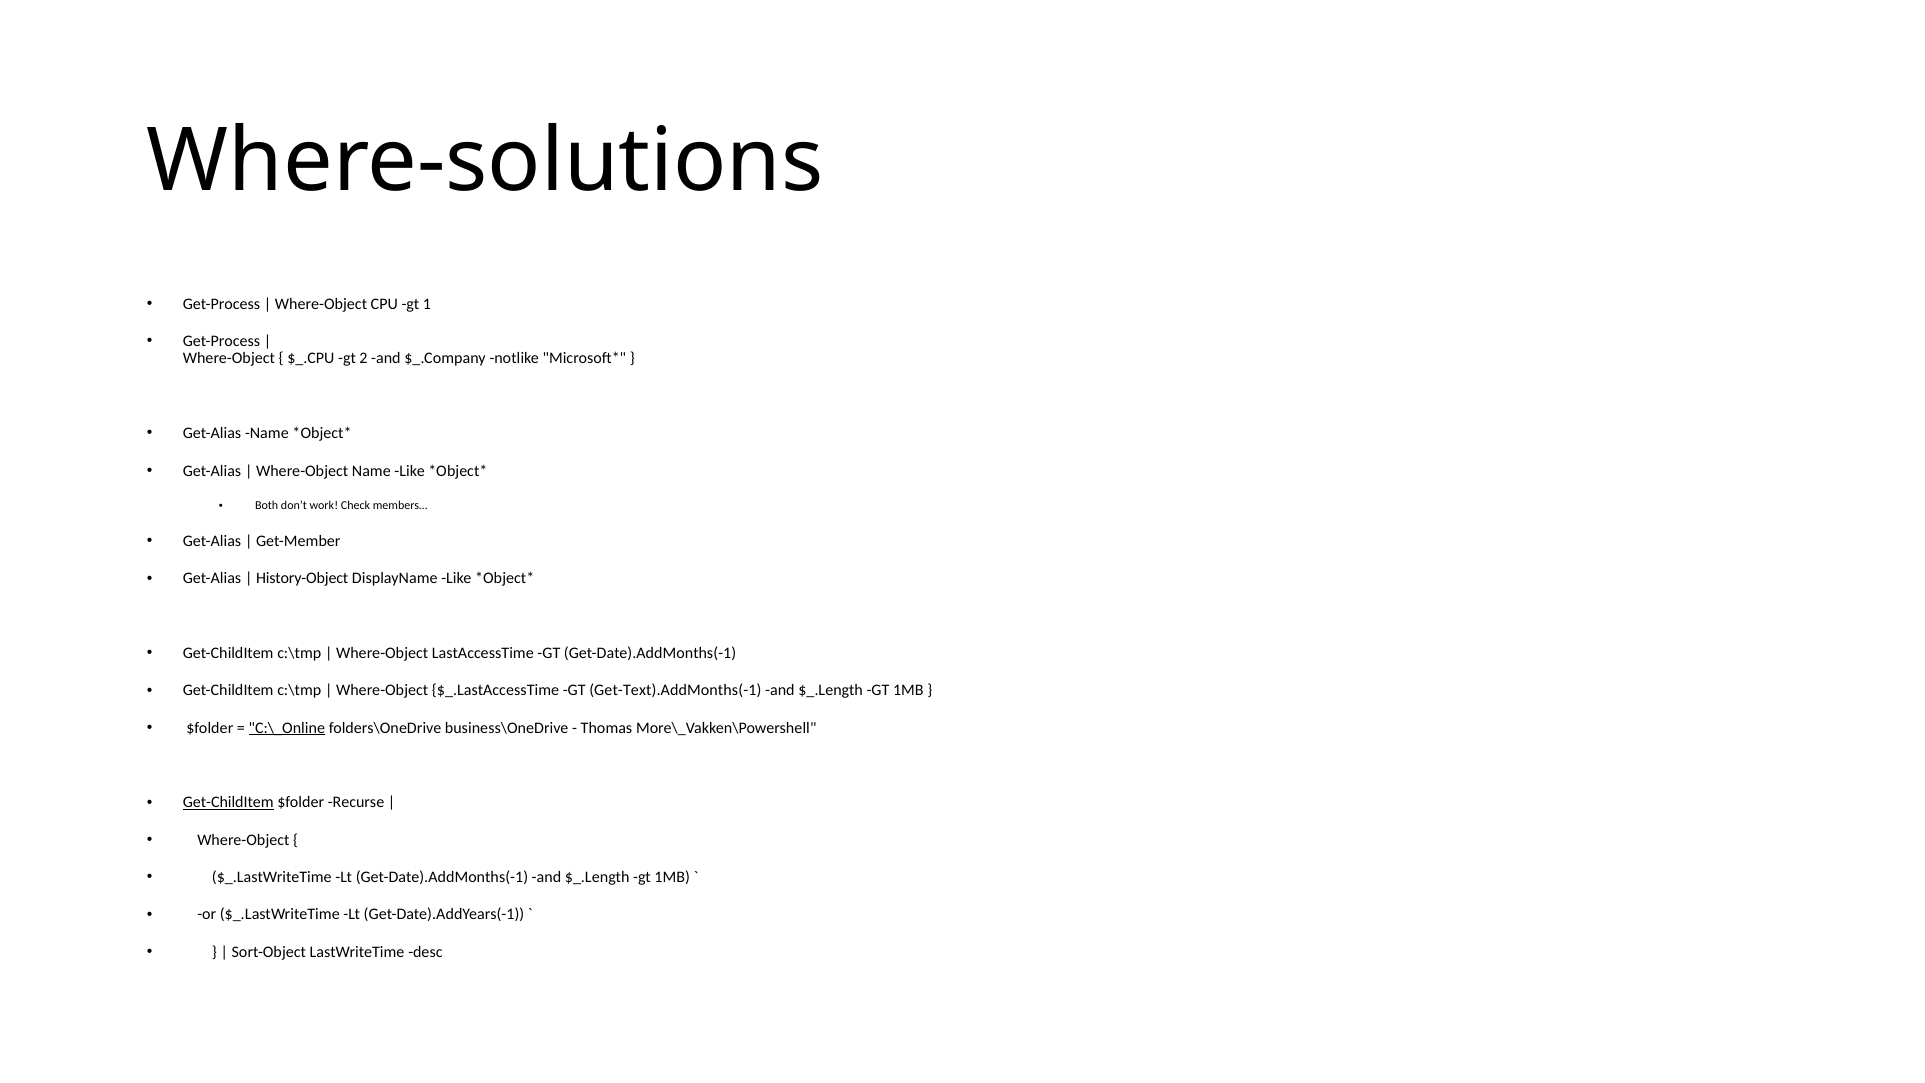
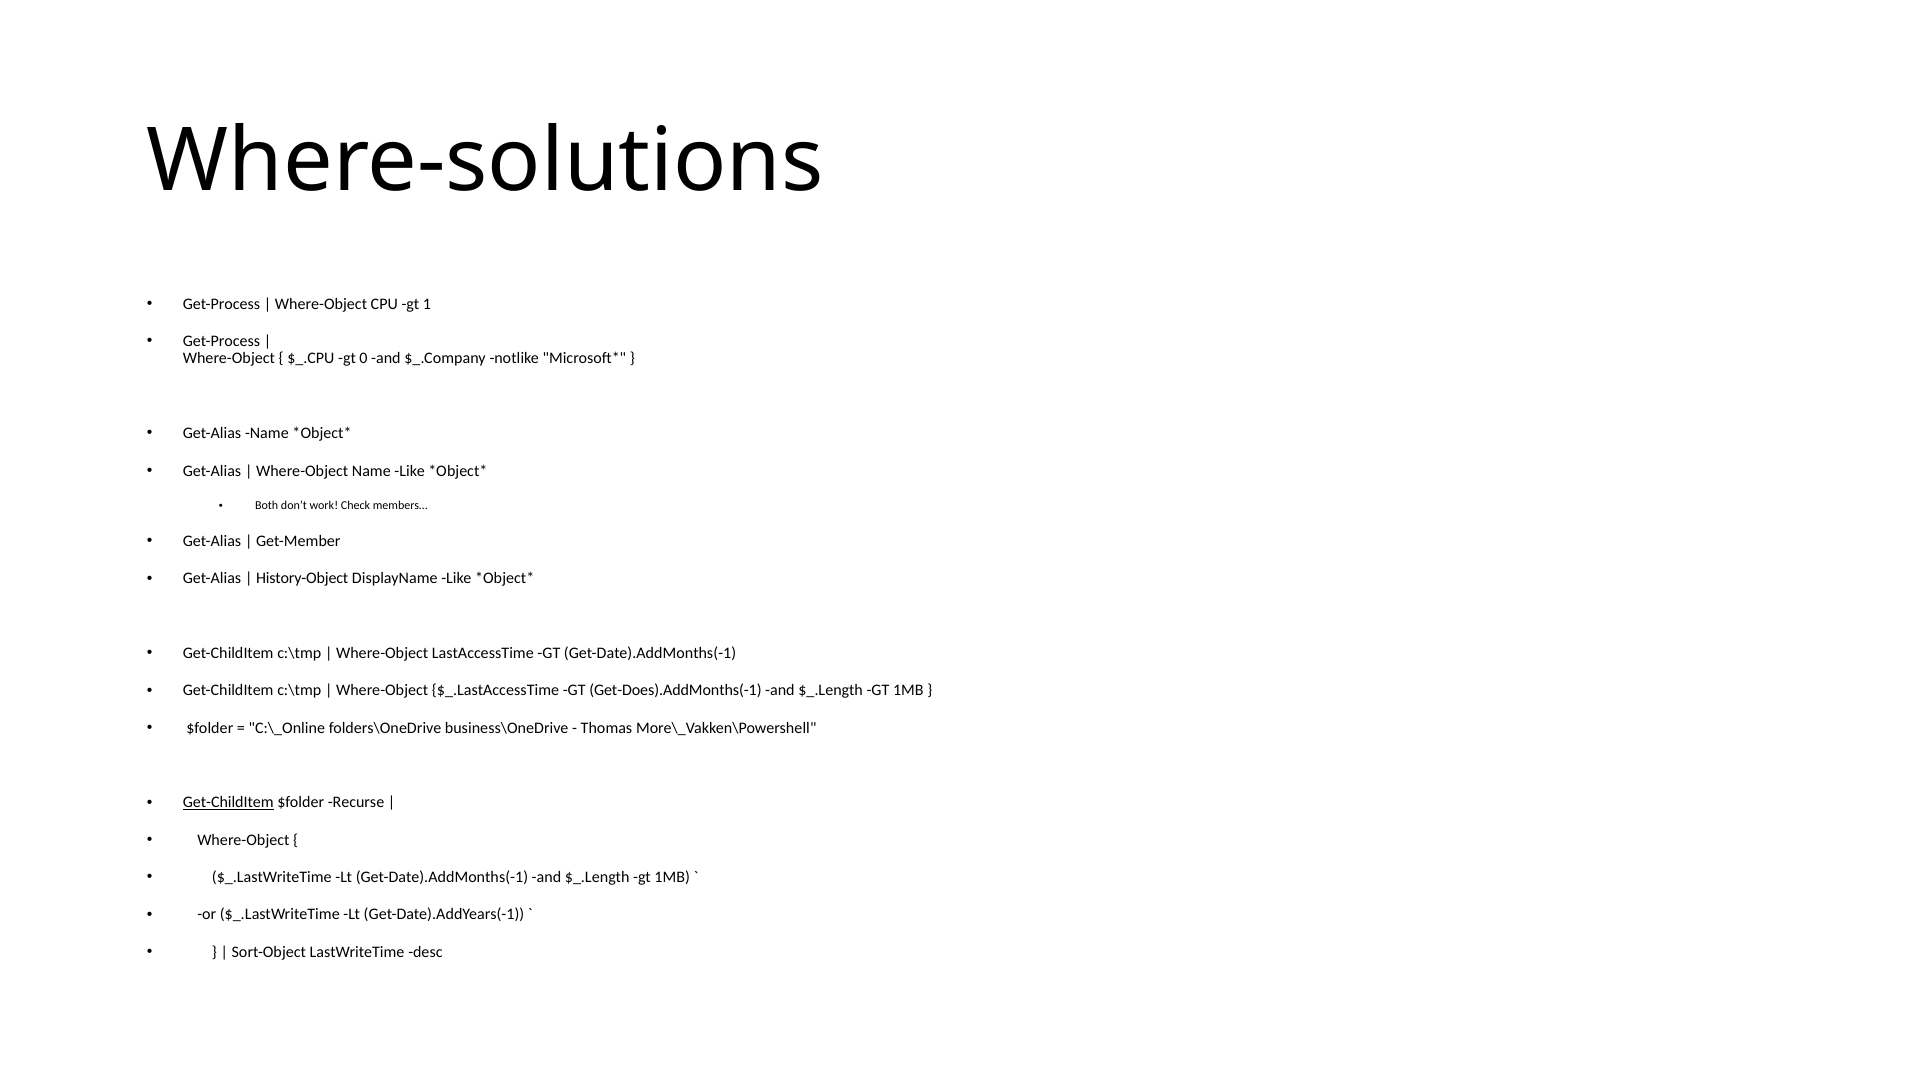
2: 2 -> 0 (363, 359)
Get-Text).AddMonths(-1: Get-Text).AddMonths(-1 -> Get-Does).AddMonths(-1 (675, 690)
C:\_Online underline: present -> none (287, 728)
